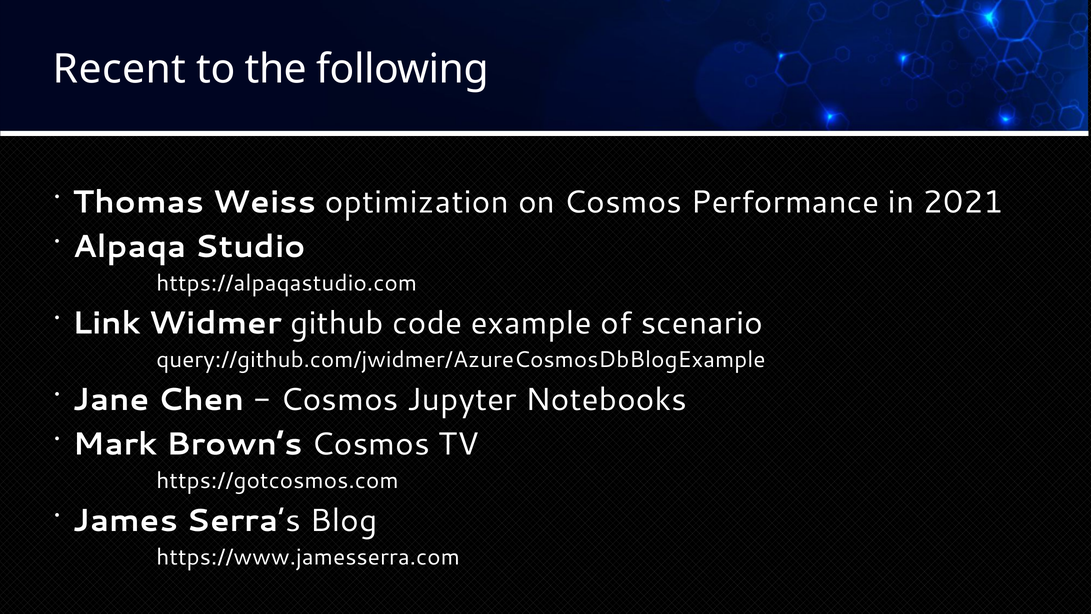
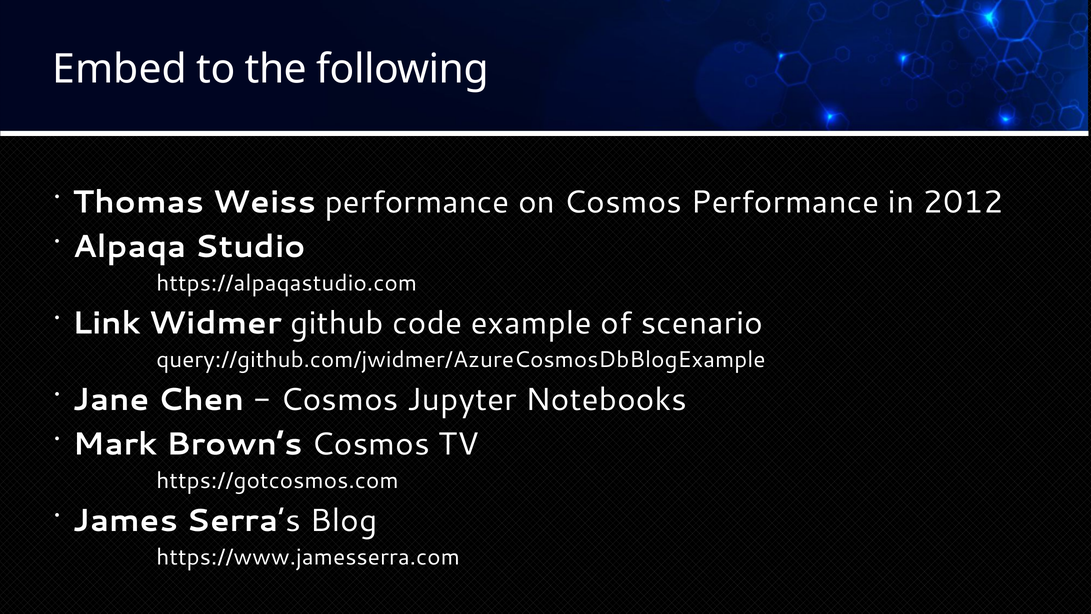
Recent: Recent -> Embed (120, 69)
Weiss optimization: optimization -> performance (417, 202)
2021: 2021 -> 2012 (963, 202)
